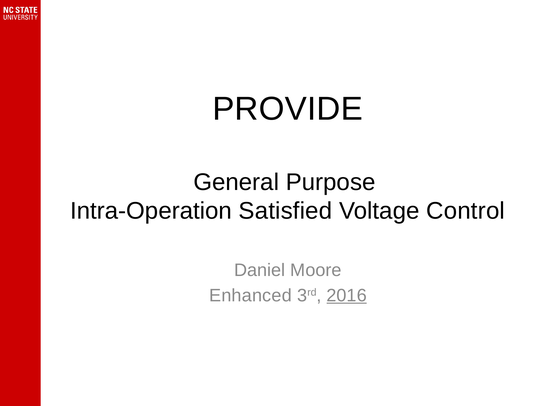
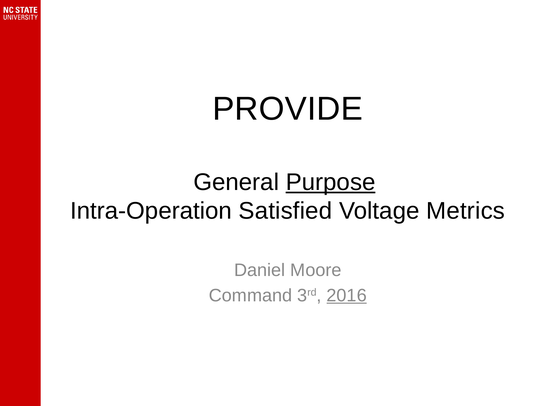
Purpose underline: none -> present (331, 182)
Control: Control -> Metrics (466, 211)
Enhanced: Enhanced -> Command (251, 296)
